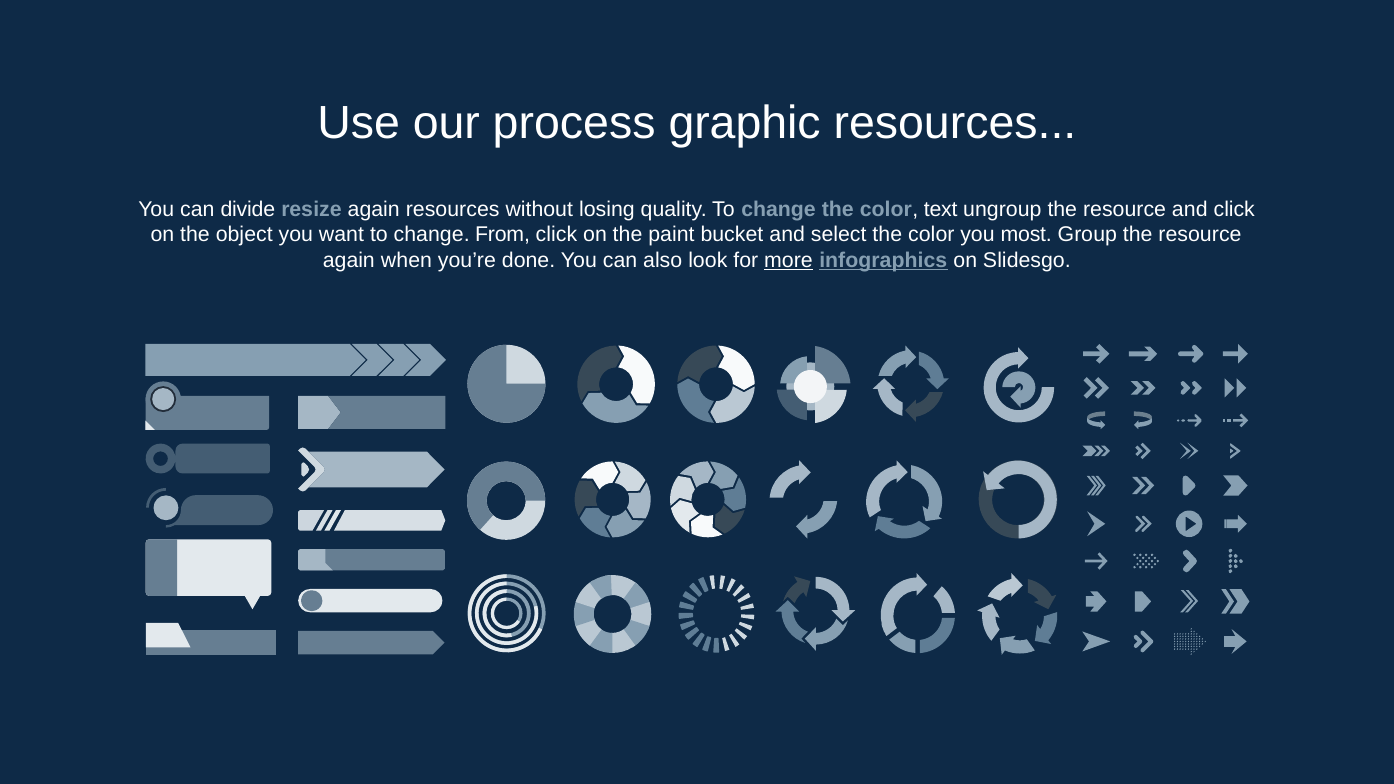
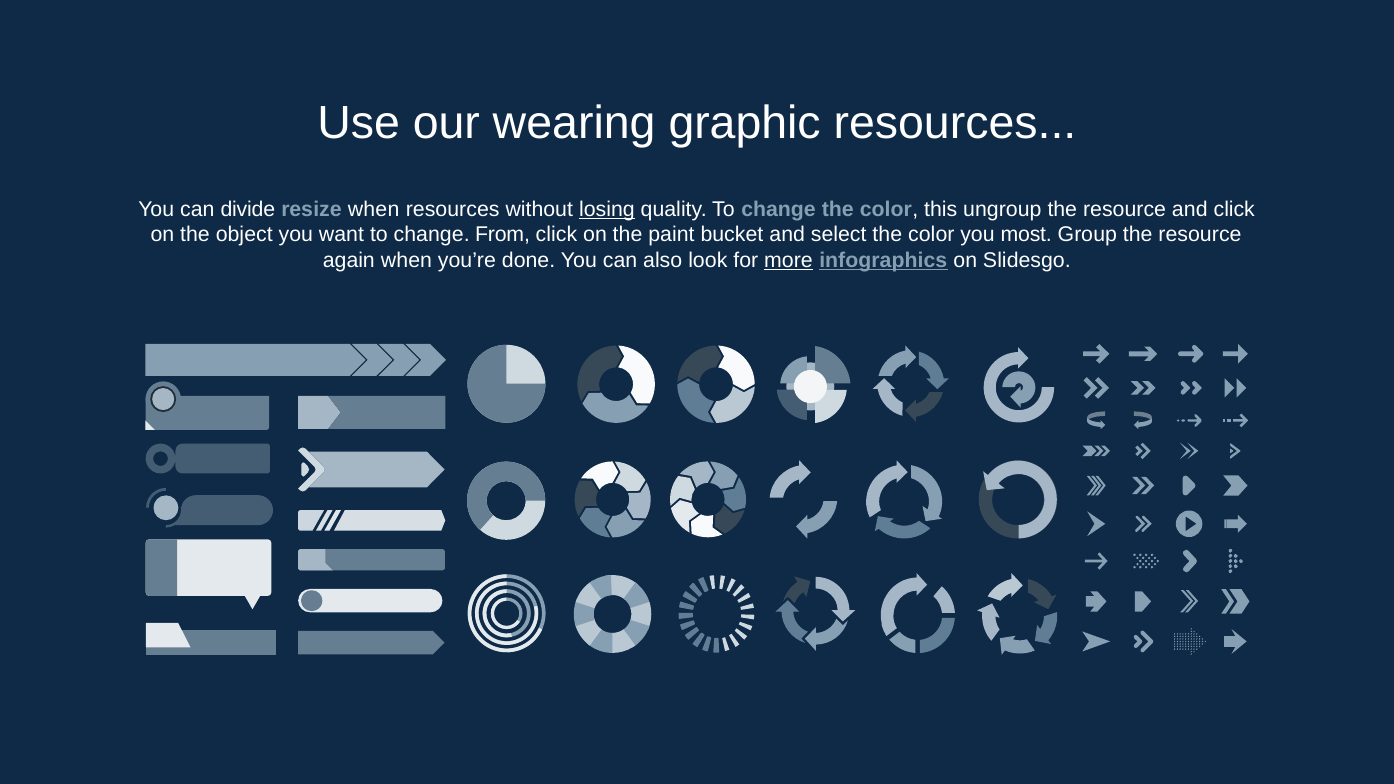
process: process -> wearing (574, 123)
resize again: again -> when (374, 209)
losing underline: none -> present (607, 209)
text: text -> this (941, 209)
